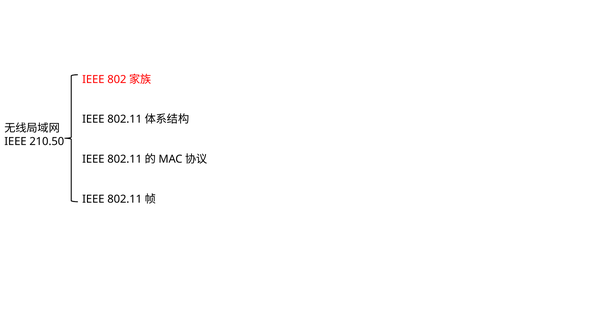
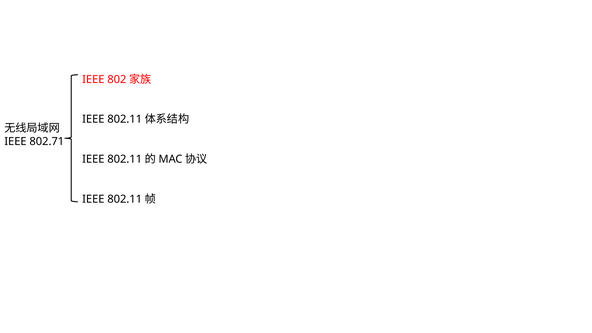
210.50: 210.50 -> 802.71 (47, 141)
